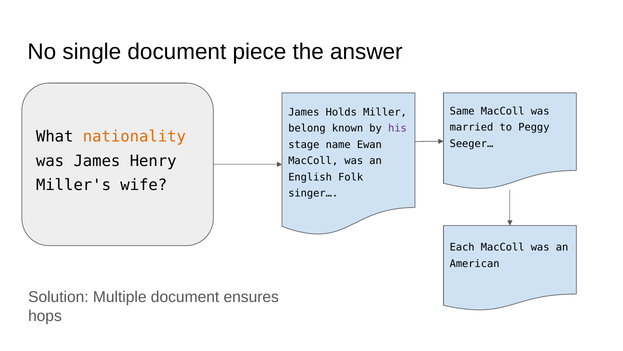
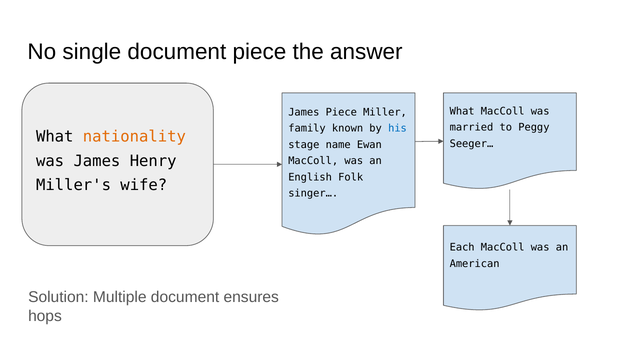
Same: Same -> What (462, 111)
James Holds: Holds -> Piece (341, 112)
belong: belong -> family (307, 128)
his colour: purple -> blue (398, 128)
